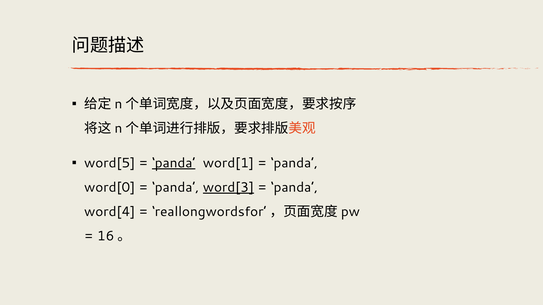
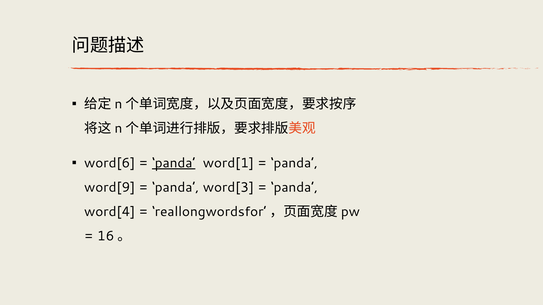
word[5: word[5 -> word[6 (110, 163)
word[0: word[0 -> word[9 (110, 188)
word[3 underline: present -> none (228, 188)
